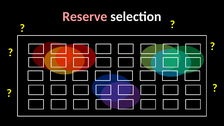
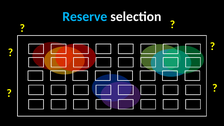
Reserve colour: pink -> light blue (85, 16)
